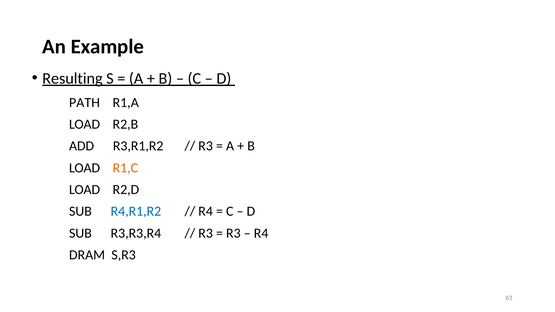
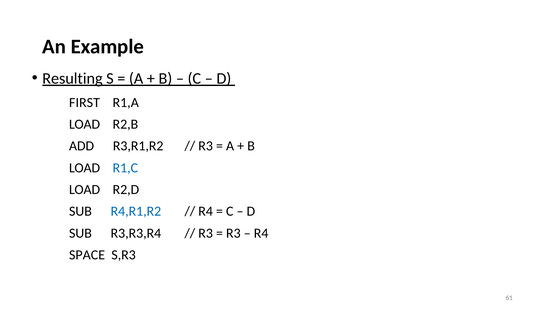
PATH: PATH -> FIRST (85, 103)
R1,C colour: orange -> blue (125, 168)
DRAM: DRAM -> SPACE (87, 255)
